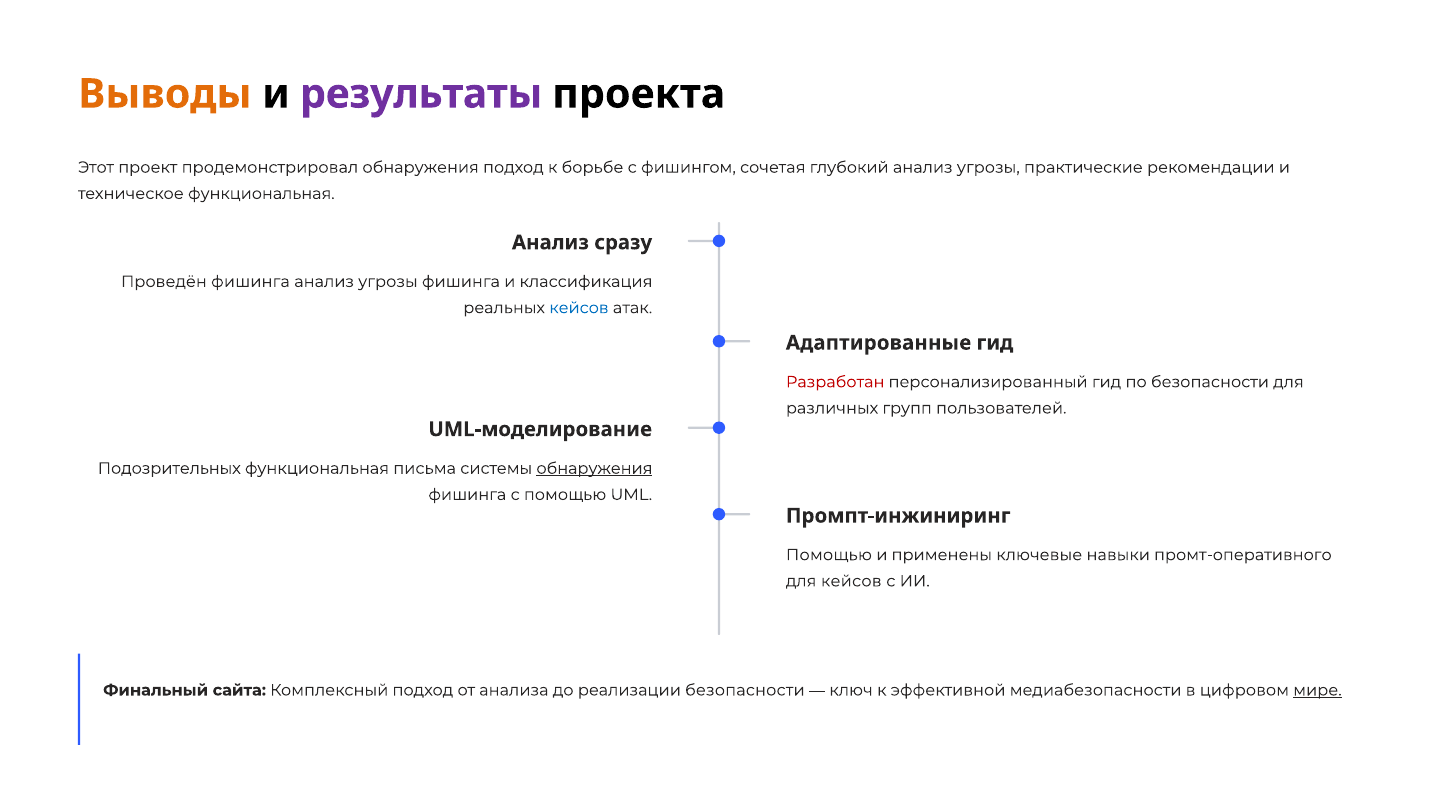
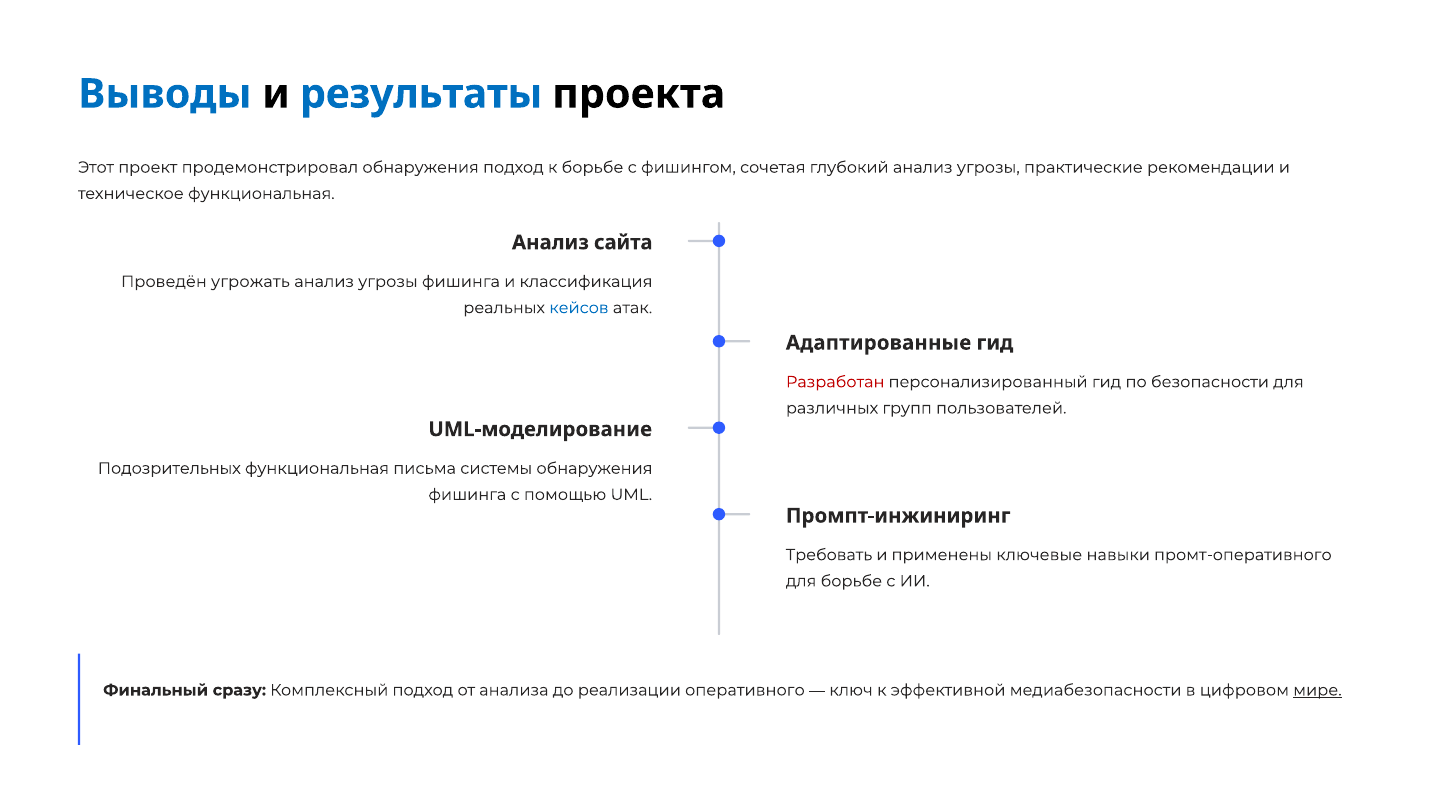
Выводы colour: orange -> blue (165, 94)
результаты colour: purple -> blue (421, 94)
сразу: сразу -> сайта (623, 242)
Проведён фишинга: фишинга -> угрожать (250, 282)
обнаружения underline: present -> none (594, 468)
Помощью: Помощью -> Требовать (829, 555)
для кейсов: кейсов -> борьбе (851, 581)
сайта: сайта -> сразу (239, 690)
реализации безопасности: безопасности -> оперативного (745, 690)
